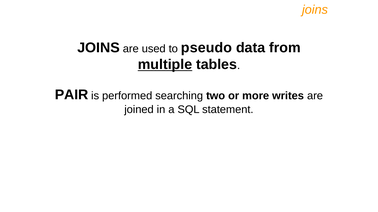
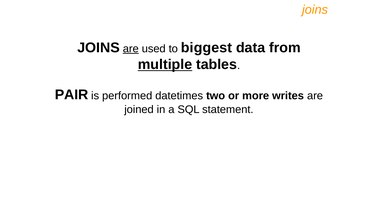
are underline: none -> present (131, 49)
pseudo: pseudo -> biggest (207, 48)
searching: searching -> datetimes (179, 96)
